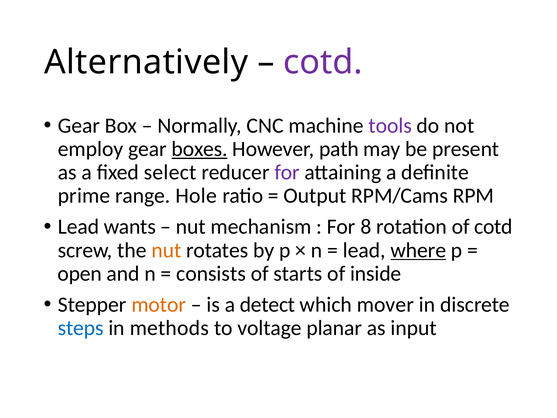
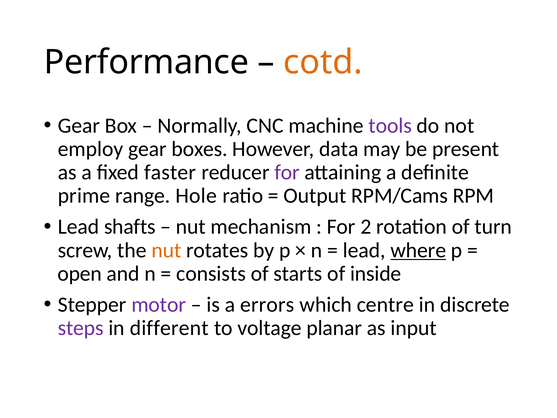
Alternatively: Alternatively -> Performance (146, 62)
cotd colour: purple -> orange (323, 62)
boxes underline: present -> none (200, 149)
path: path -> data (339, 149)
select: select -> faster (170, 172)
wants: wants -> shafts (130, 227)
8: 8 -> 2 (366, 227)
of cotd: cotd -> turn (493, 227)
motor colour: orange -> purple (159, 304)
detect: detect -> errors (267, 304)
mover: mover -> centre (385, 304)
steps colour: blue -> purple (81, 328)
methods: methods -> different (169, 328)
